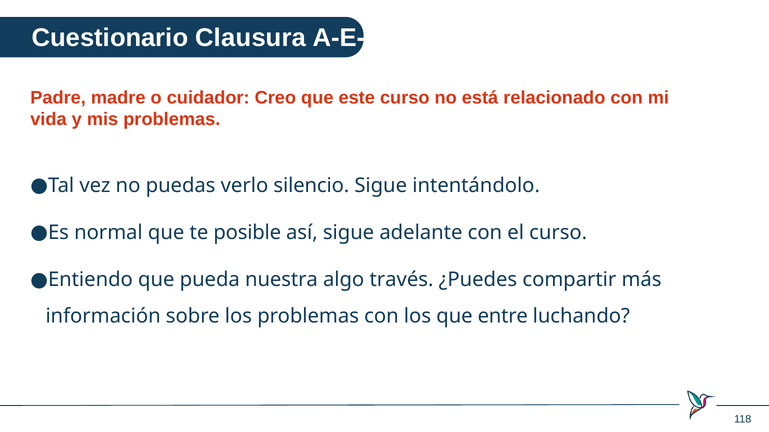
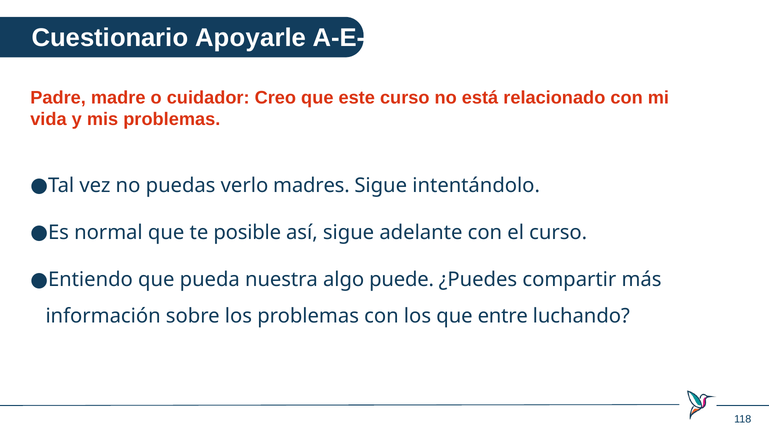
Clausura: Clausura -> Apoyarle (251, 38)
silencio: silencio -> madres (311, 186)
través: través -> puede (402, 280)
